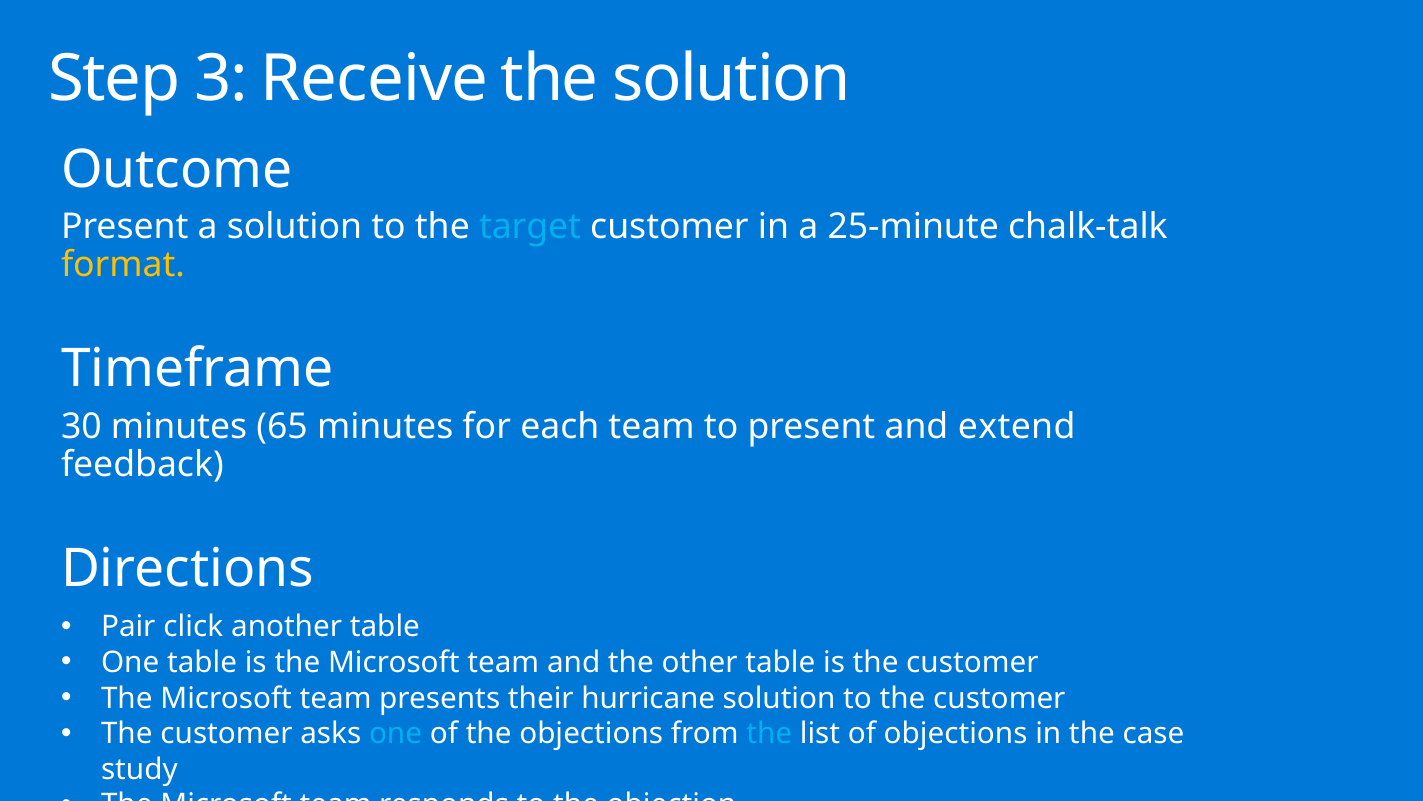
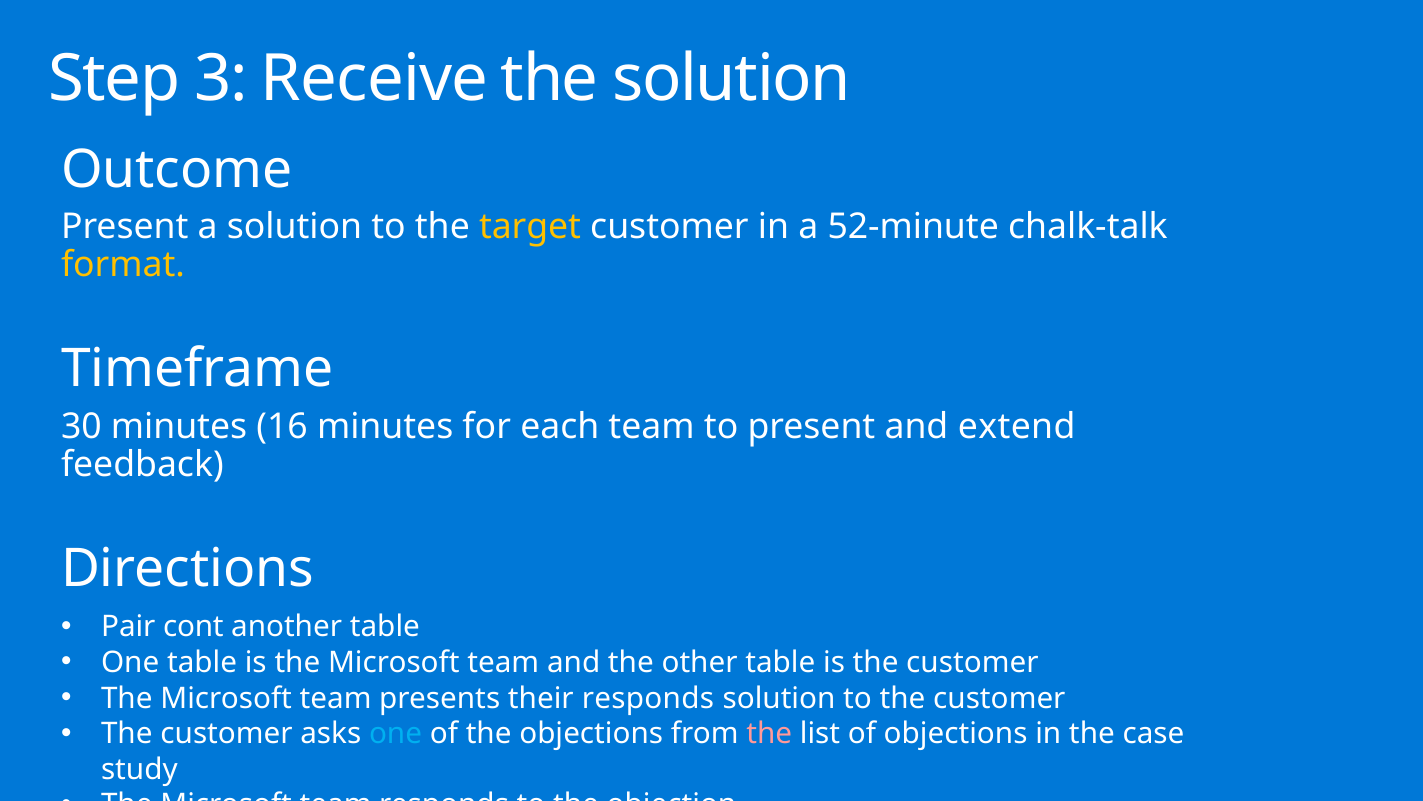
target colour: light blue -> yellow (530, 227)
25-minute: 25-minute -> 52-minute (913, 227)
65: 65 -> 16 (282, 426)
click: click -> cont (193, 627)
their hurricane: hurricane -> responds (648, 698)
the colour: light blue -> pink (769, 733)
